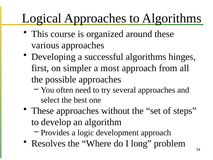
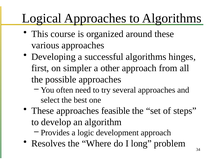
most: most -> other (110, 68)
without: without -> feasible (116, 111)
